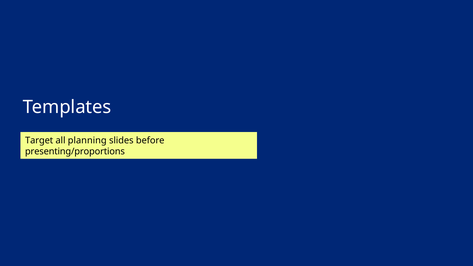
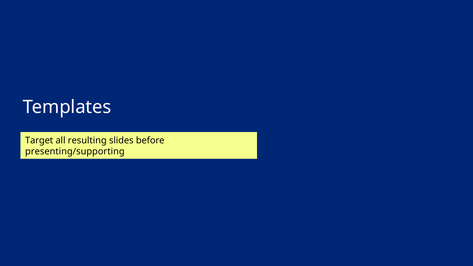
planning: planning -> resulting (87, 141)
presenting/proportions: presenting/proportions -> presenting/supporting (75, 152)
